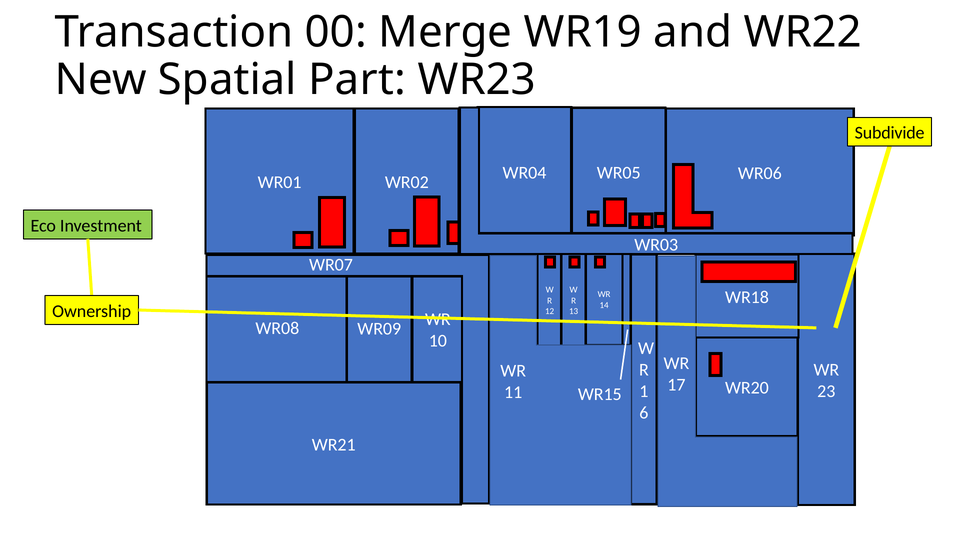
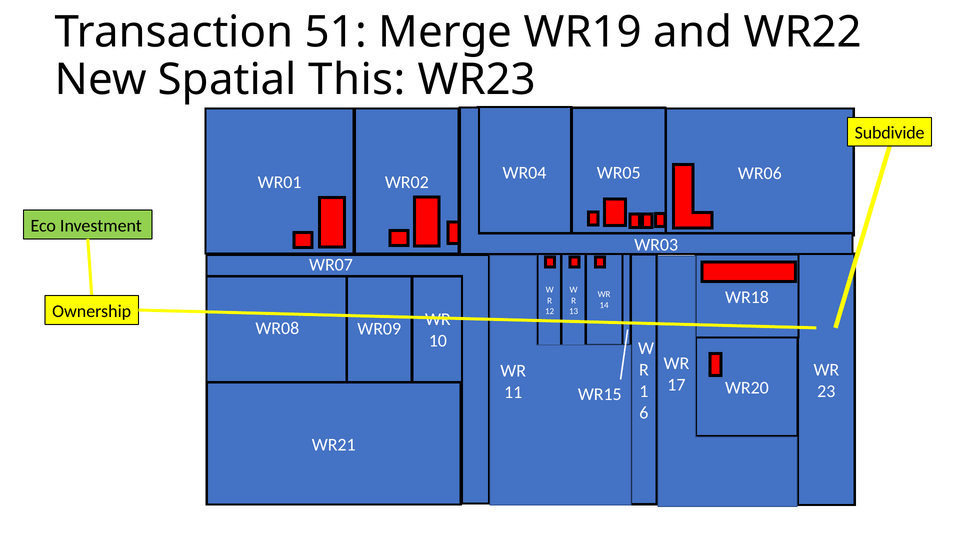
00: 00 -> 51 (336, 32)
Part: Part -> This (357, 80)
